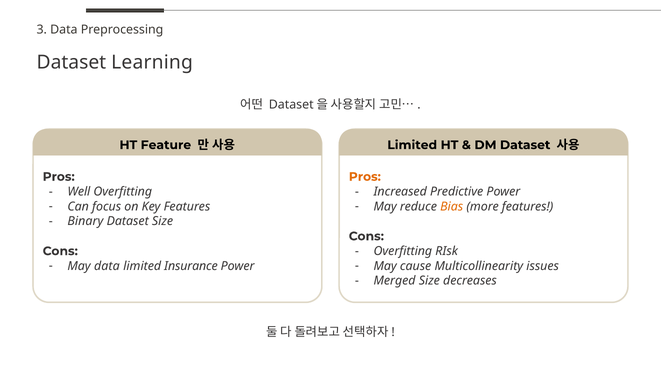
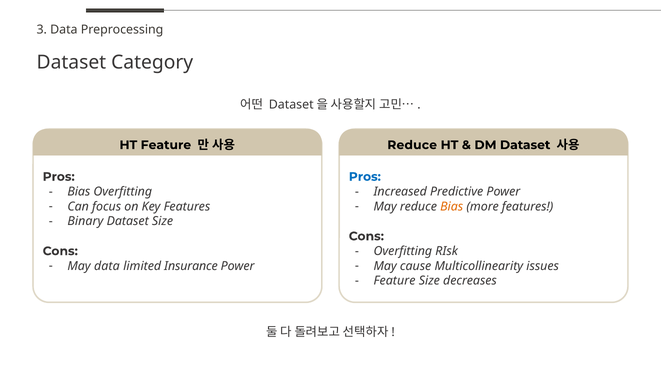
Learning: Learning -> Category (152, 63)
Limited: Limited -> Reduce (412, 145)
Pros colour: orange -> blue (365, 177)
Well: Well -> Bias (79, 191)
Merged: Merged -> Feature (394, 281)
